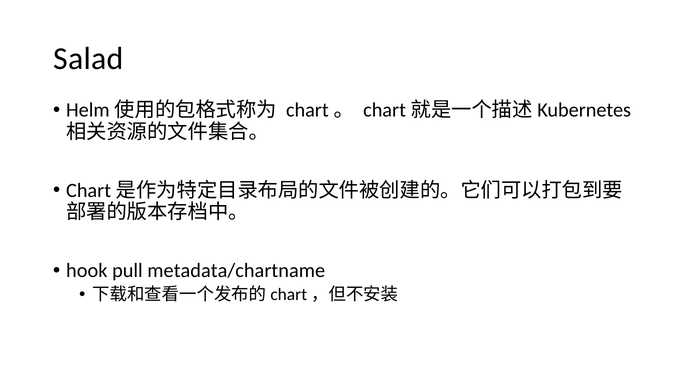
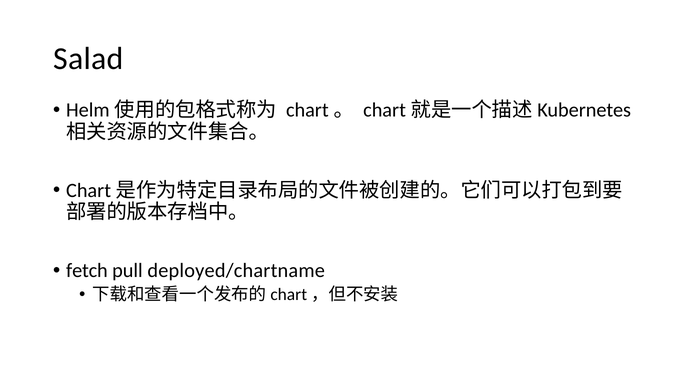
hook: hook -> fetch (87, 270)
metadata/chartname: metadata/chartname -> deployed/chartname (236, 270)
